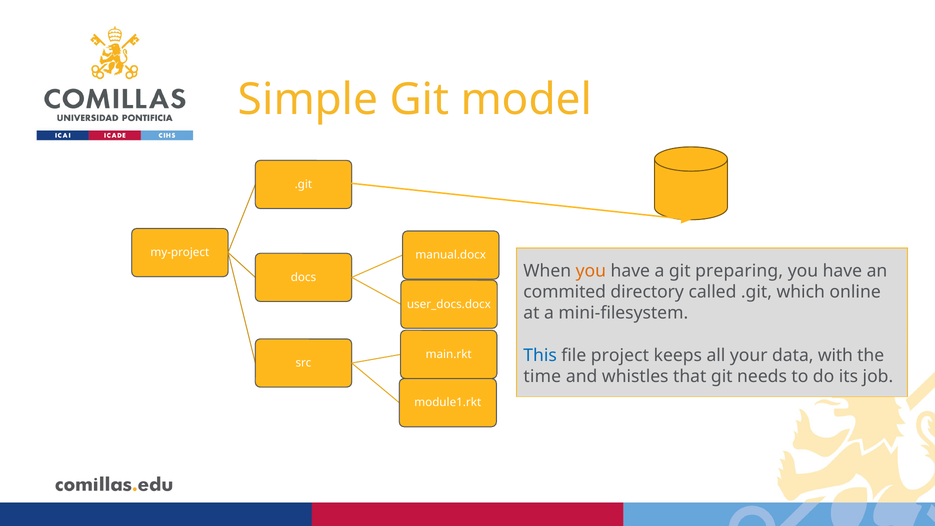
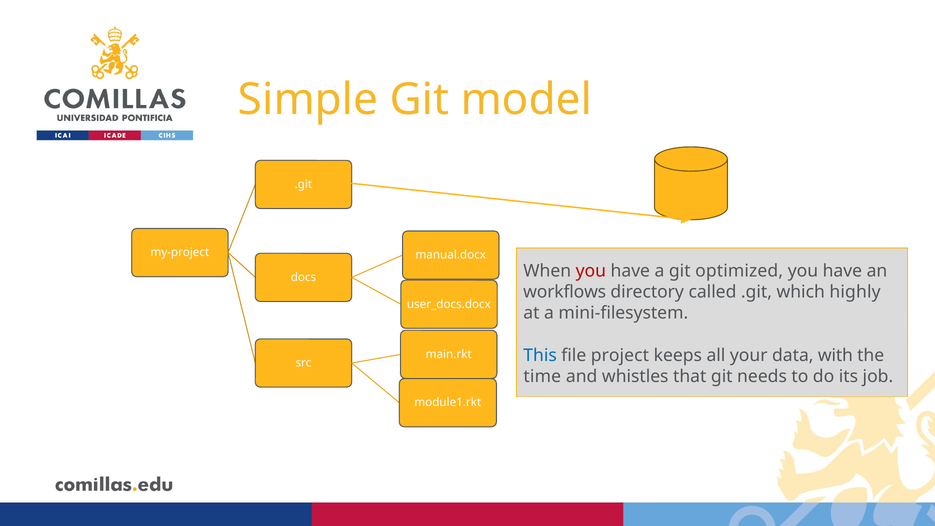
you colour: orange -> red (591, 271)
preparing: preparing -> optimized (739, 271)
commited: commited -> workflows (565, 292)
online: online -> highly (855, 292)
